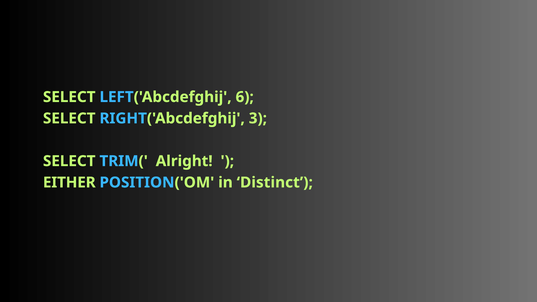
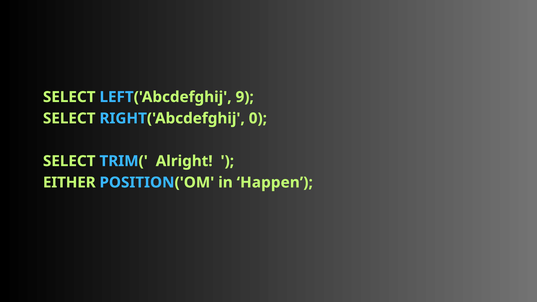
6: 6 -> 9 (245, 97)
3: 3 -> 0 (258, 118)
Distinct: Distinct -> Happen (275, 182)
